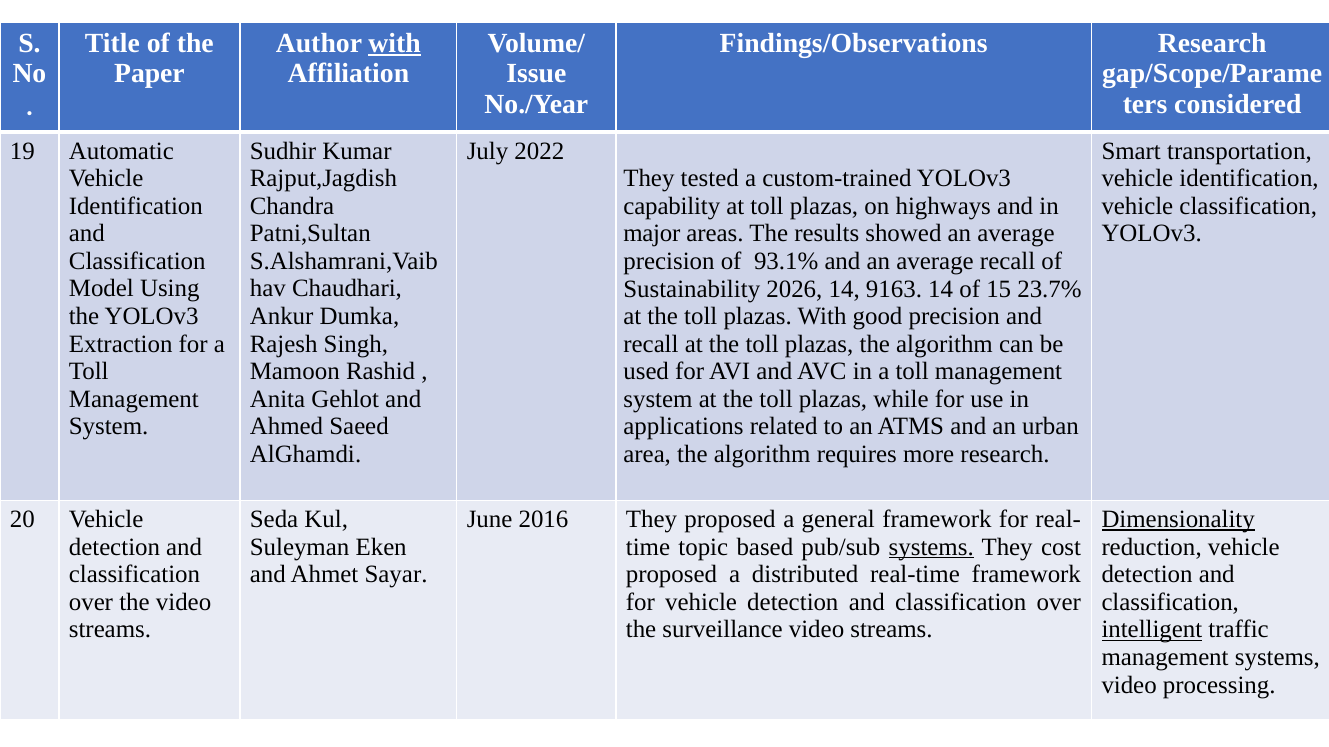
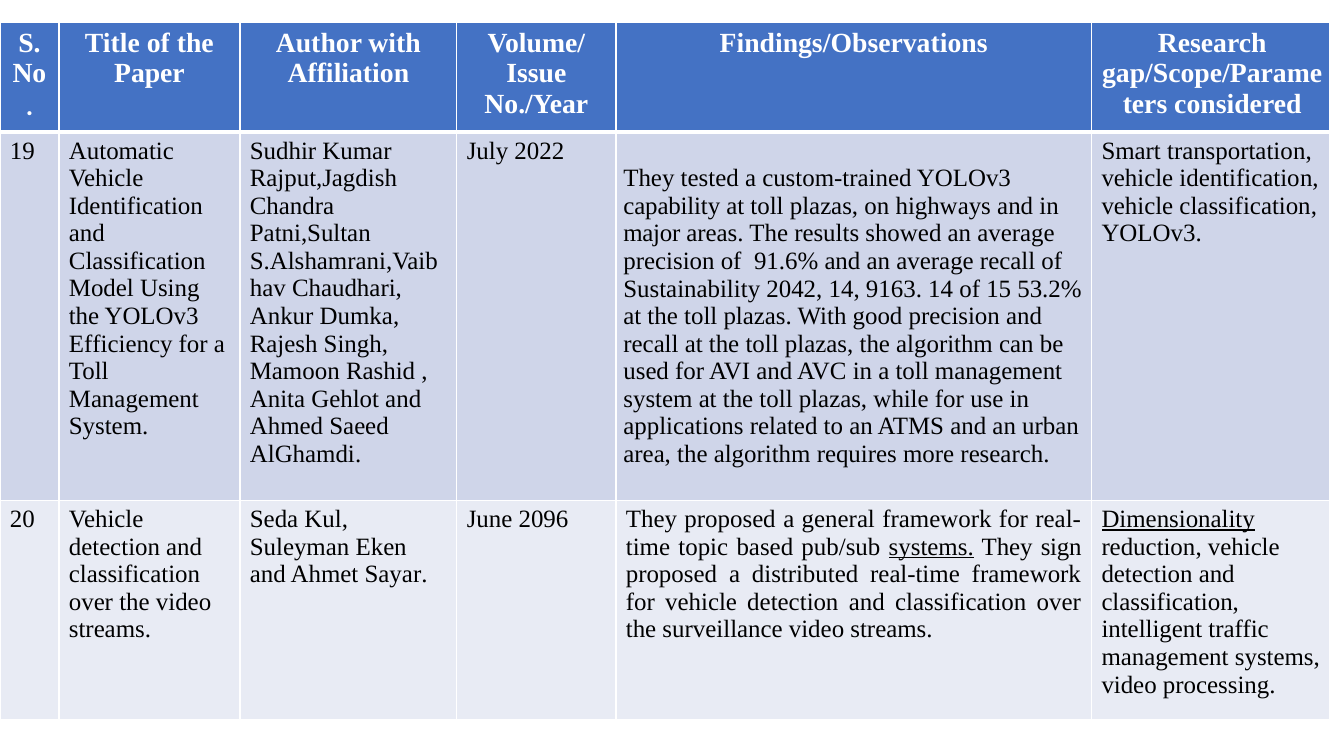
with underline: present -> none (395, 43)
93.1%: 93.1% -> 91.6% (786, 261)
2026: 2026 -> 2042 (794, 289)
23.7%: 23.7% -> 53.2% (1050, 289)
Extraction: Extraction -> Efficiency (121, 344)
2016: 2016 -> 2096 (543, 520)
cost: cost -> sign (1061, 547)
intelligent underline: present -> none (1152, 630)
